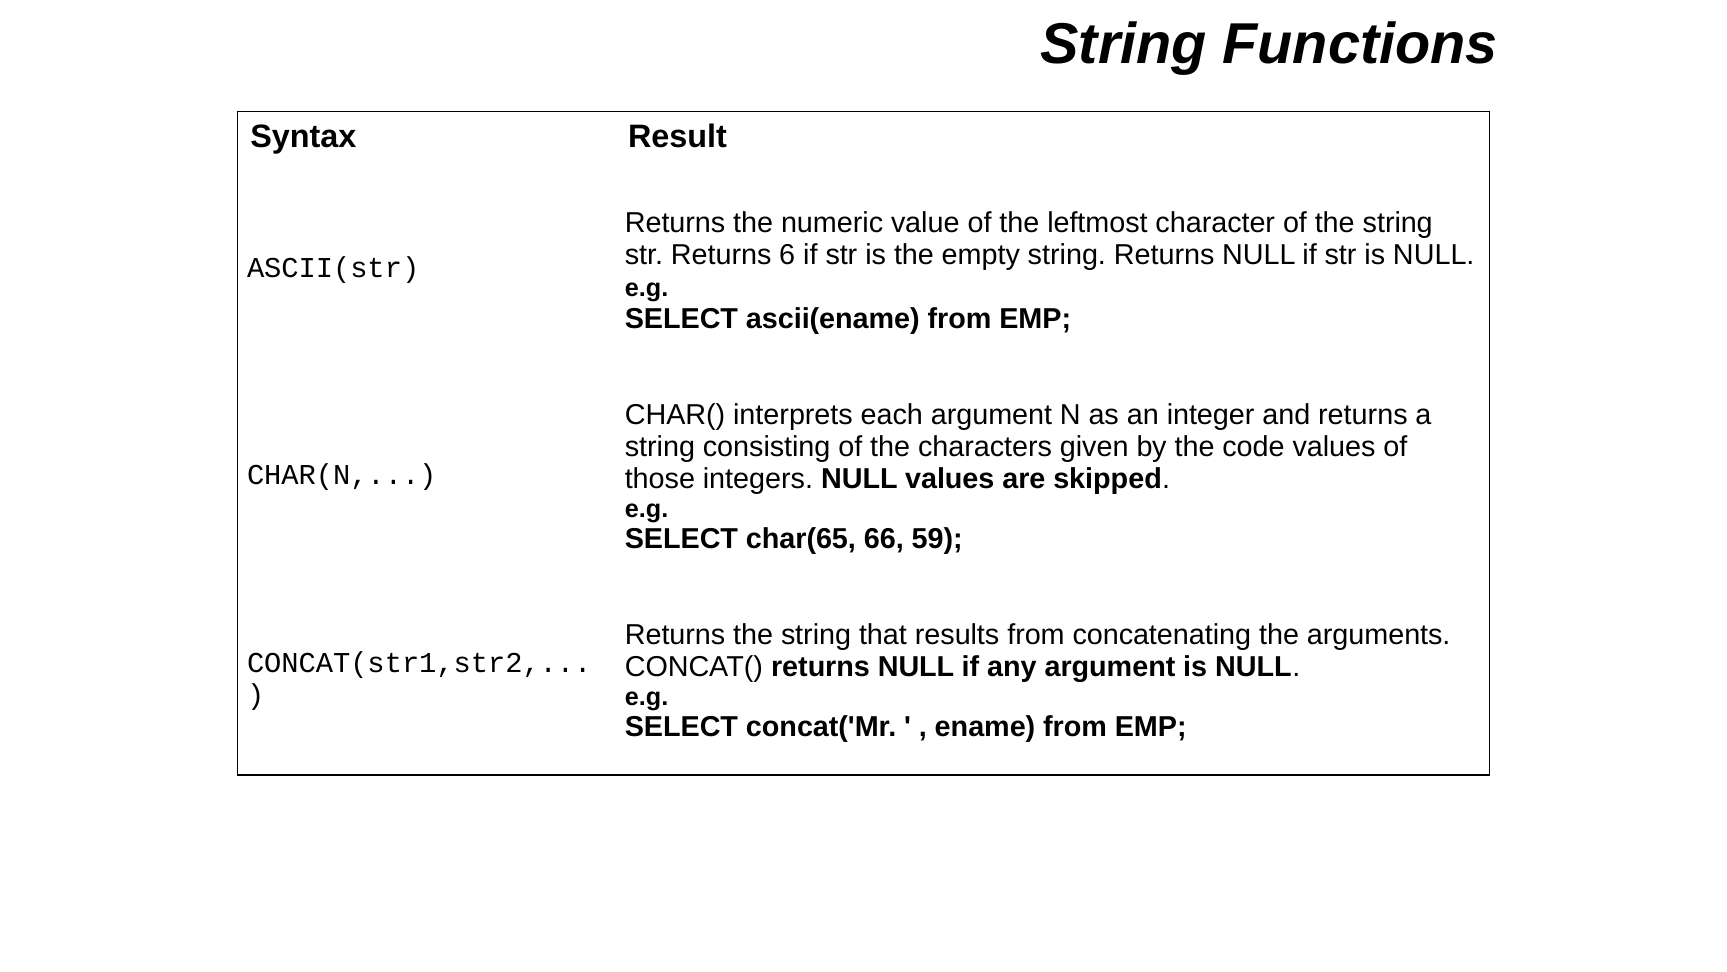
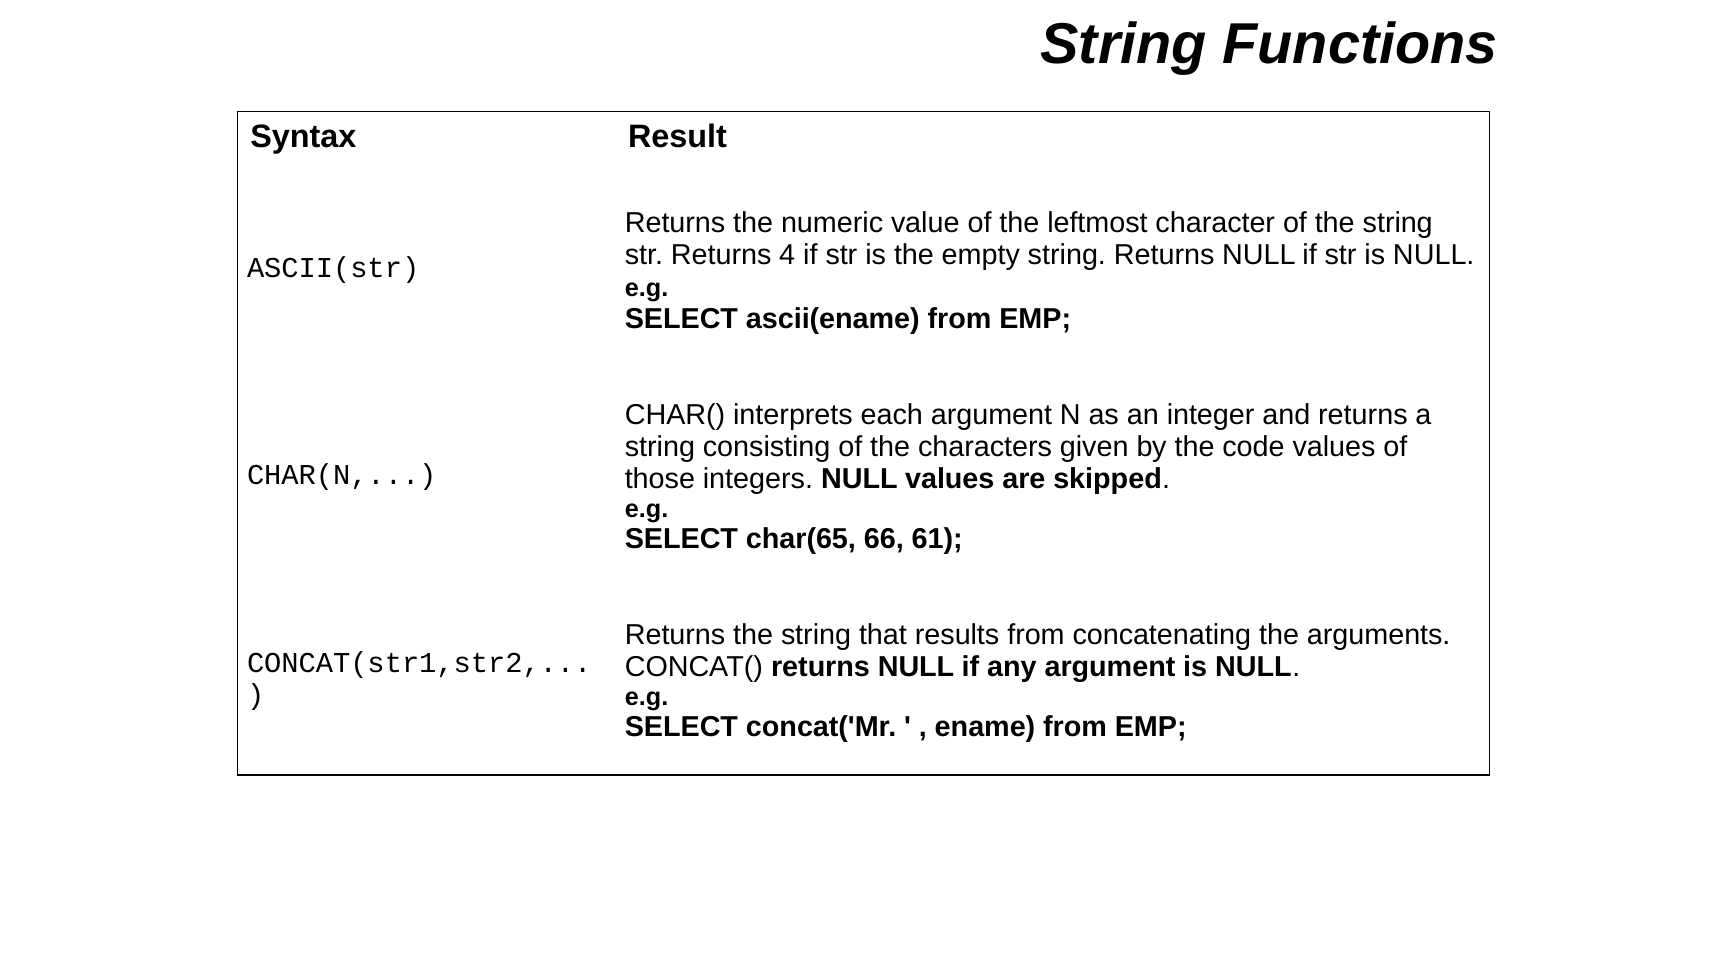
6: 6 -> 4 (787, 255)
59: 59 -> 61 (937, 539)
